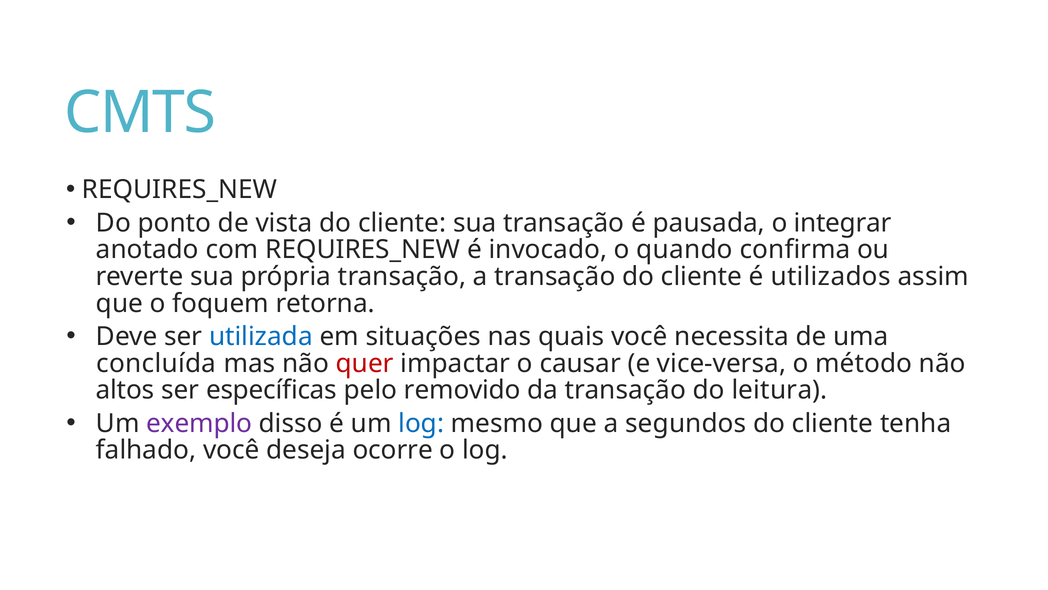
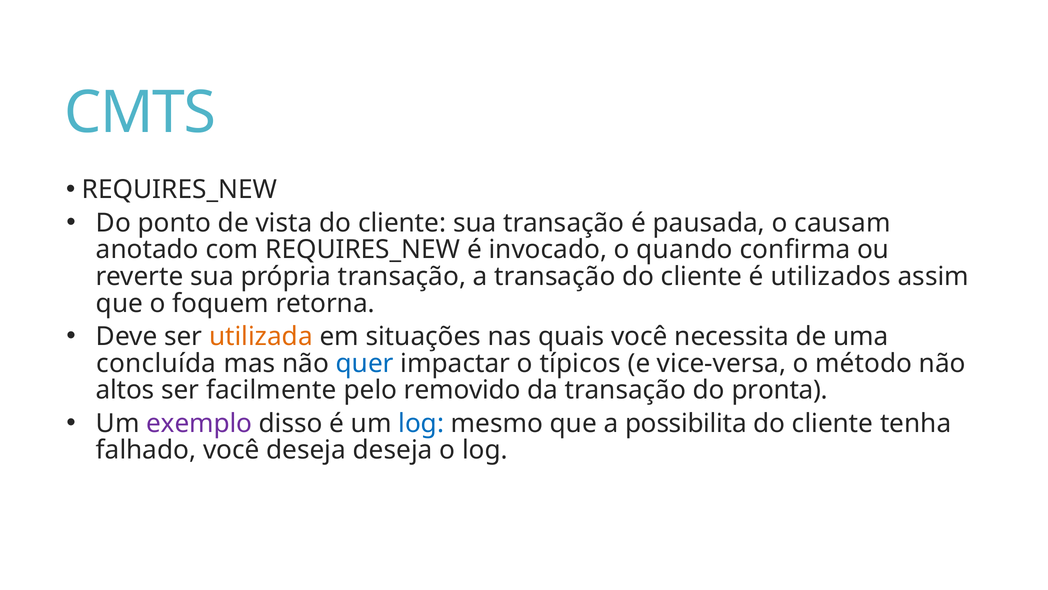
integrar: integrar -> causam (842, 223)
utilizada colour: blue -> orange (261, 336)
quer colour: red -> blue (365, 363)
causar: causar -> típicos (580, 363)
específicas: específicas -> facilmente (271, 390)
leitura: leitura -> pronta (780, 390)
segundos: segundos -> possibilita (686, 423)
deseja ocorre: ocorre -> deseja (393, 450)
